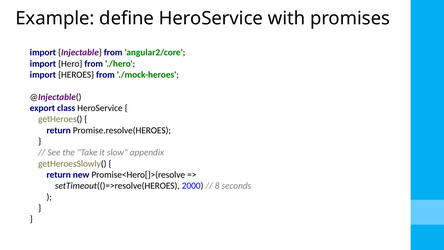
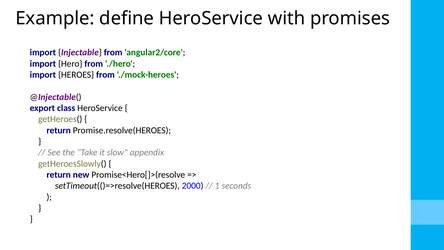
8: 8 -> 1 (217, 186)
